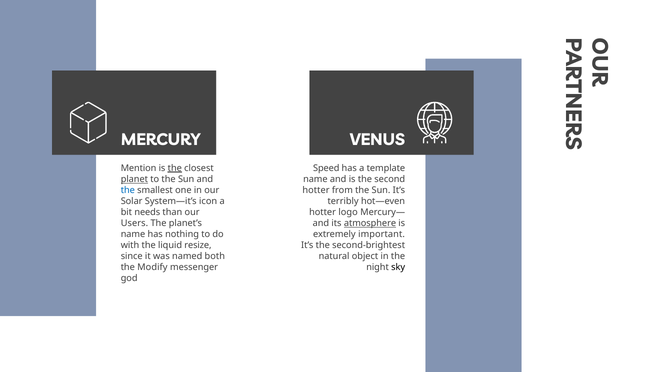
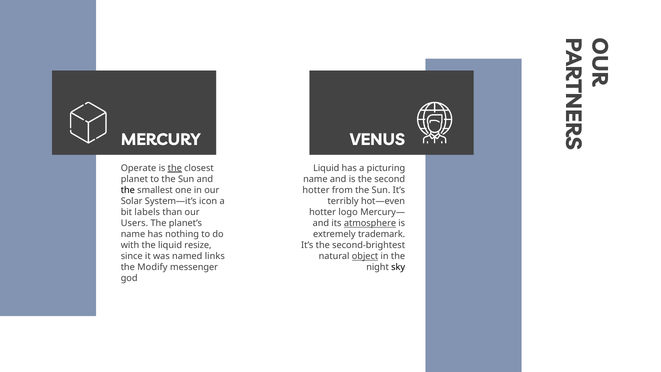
Mention: Mention -> Operate (139, 168)
Speed: Speed -> Liquid (326, 168)
template: template -> picturing (386, 168)
planet underline: present -> none (134, 179)
the colour: blue -> black (128, 190)
needs: needs -> labels (147, 212)
important: important -> trademark (382, 234)
both: both -> links (215, 256)
object underline: none -> present (365, 256)
